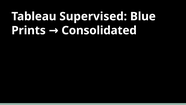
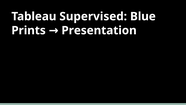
Consolidated: Consolidated -> Presentation (99, 30)
